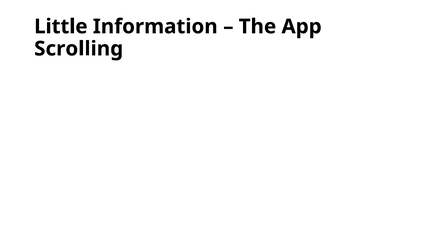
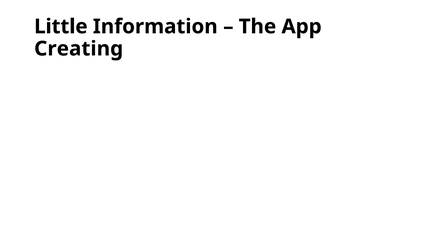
Scrolling: Scrolling -> Creating (79, 49)
